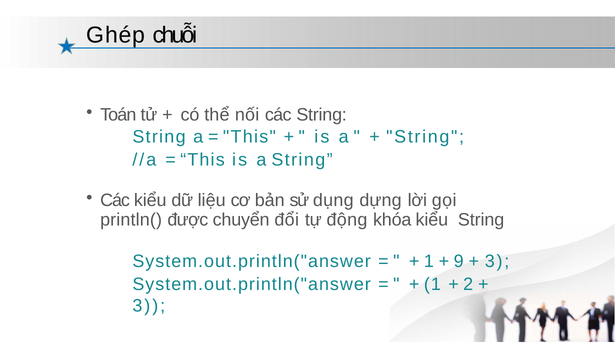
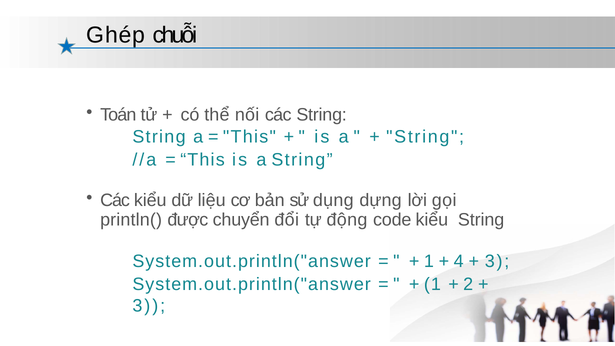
khóa: khóa -> code (392, 220)
9: 9 -> 4 (459, 261)
